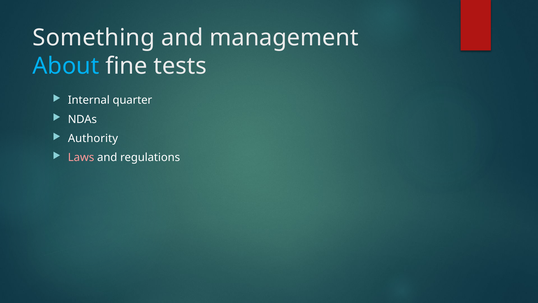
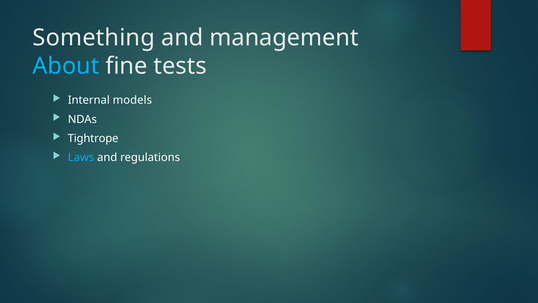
quarter: quarter -> models (132, 100)
Authority: Authority -> Tightrope (93, 138)
Laws colour: pink -> light blue (81, 157)
